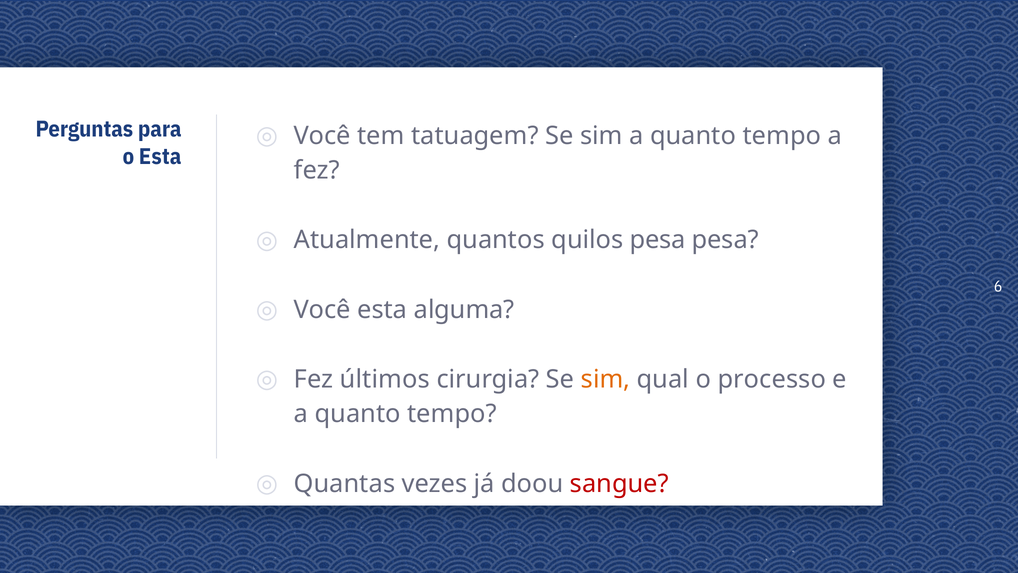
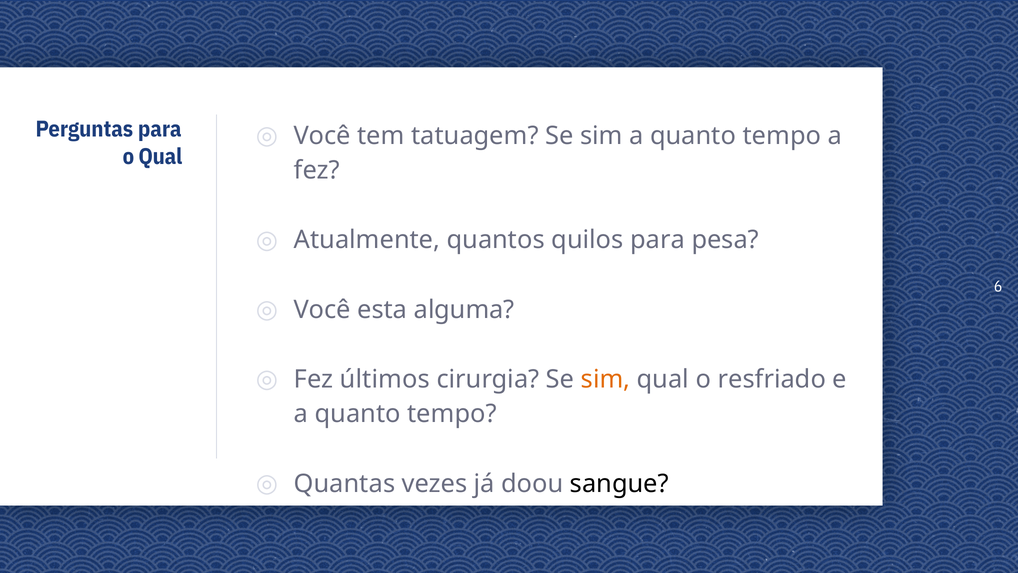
o Esta: Esta -> Qual (160, 157)
quilos pesa: pesa -> para (657, 240)
processo: processo -> resfriado (772, 379)
sangue colour: red -> black (619, 483)
